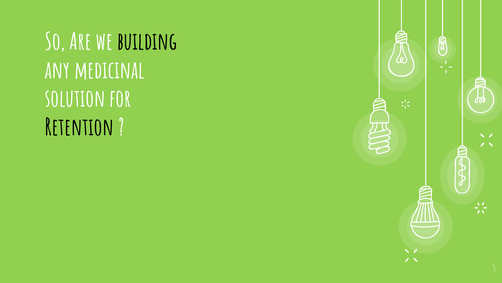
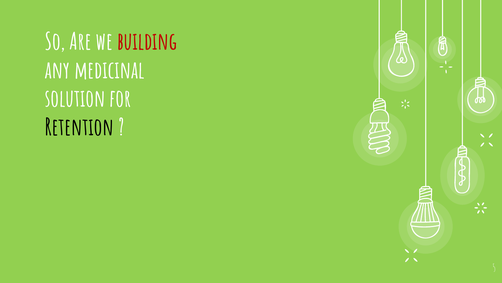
building colour: black -> red (147, 42)
